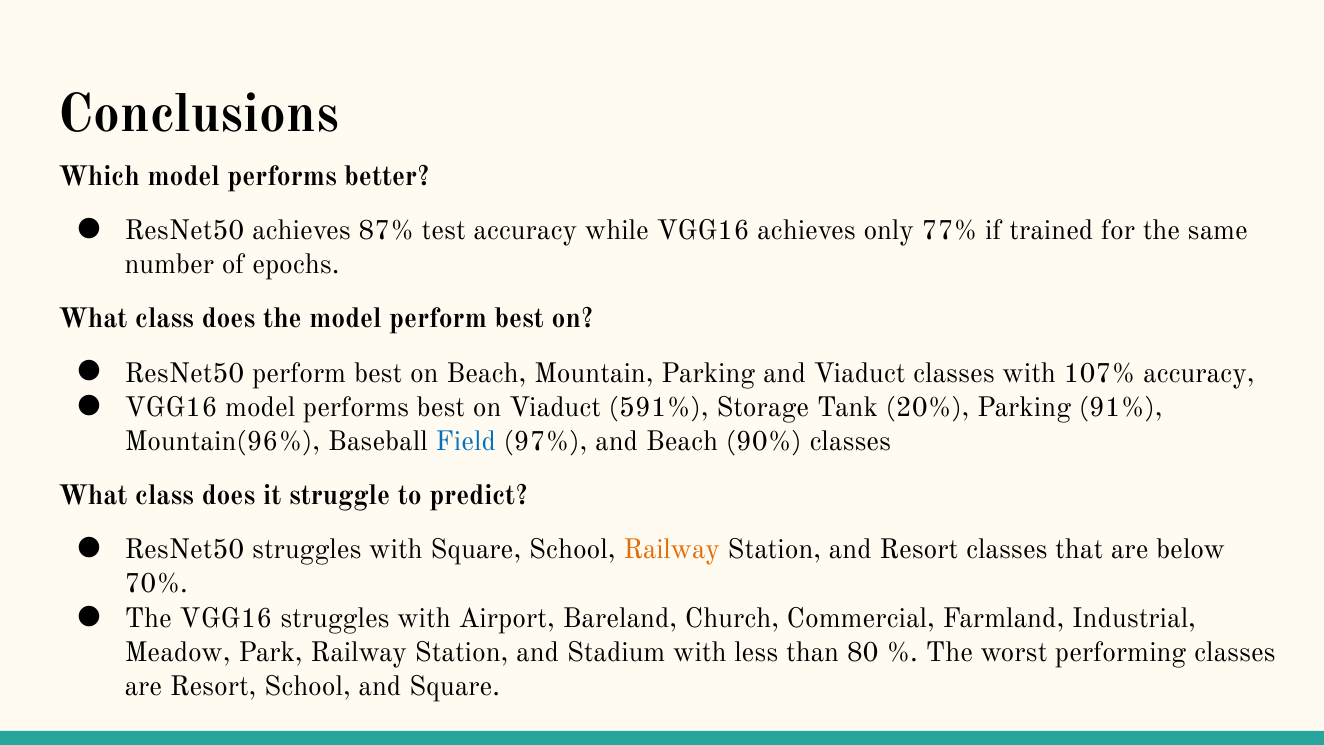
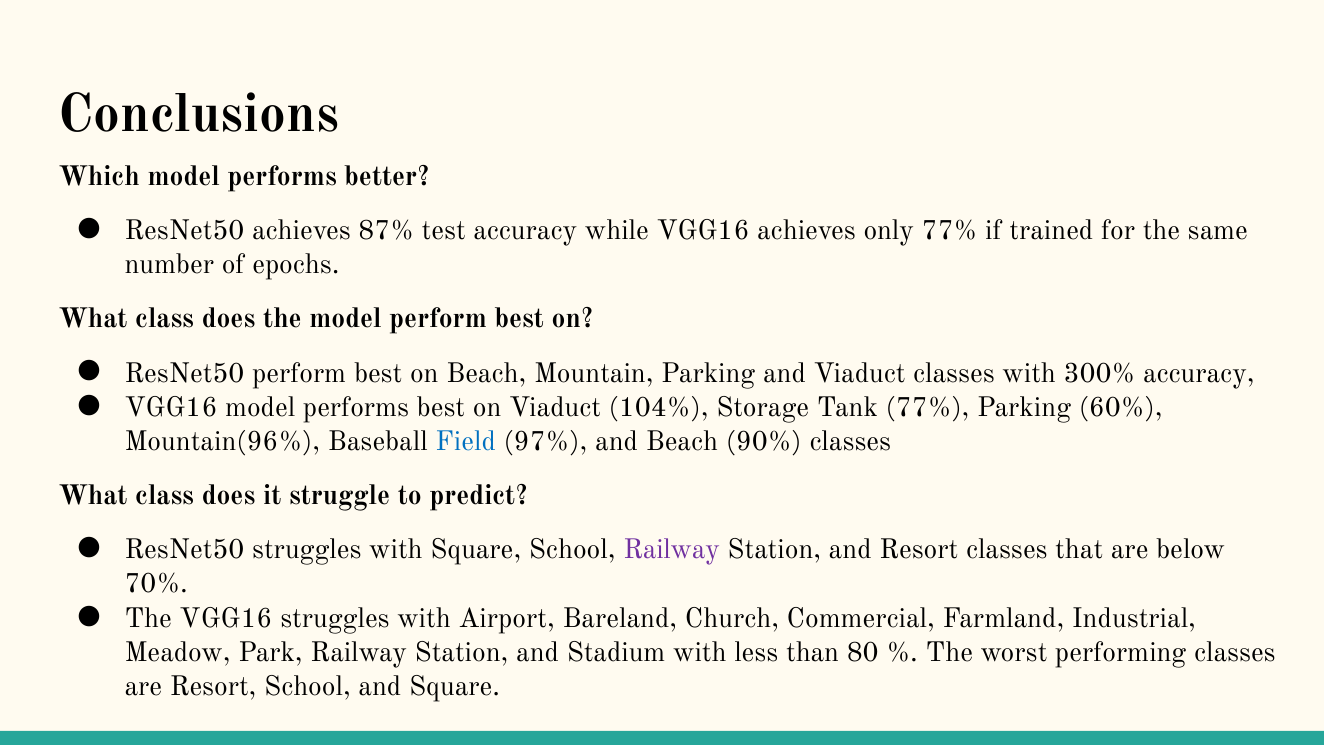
107%: 107% -> 300% (1099, 373)
591%: 591% -> 104% (659, 407)
Tank 20%: 20% -> 77% (928, 407)
91%: 91% -> 60% (1121, 407)
Railway colour: orange -> purple (672, 549)
